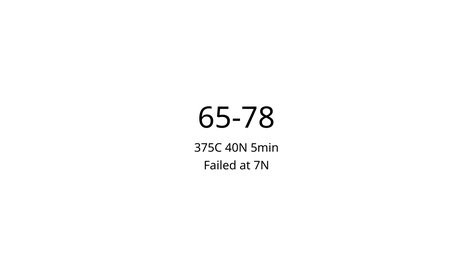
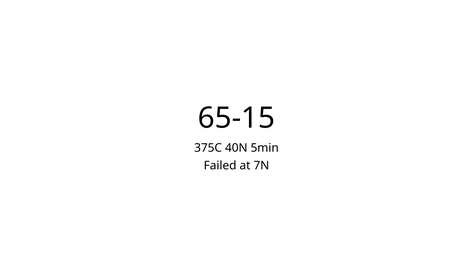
65-78: 65-78 -> 65-15 (236, 118)
